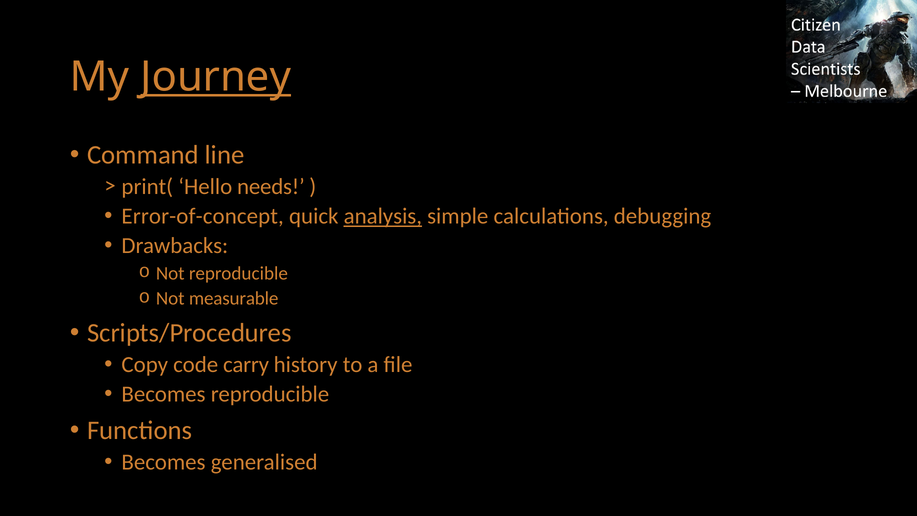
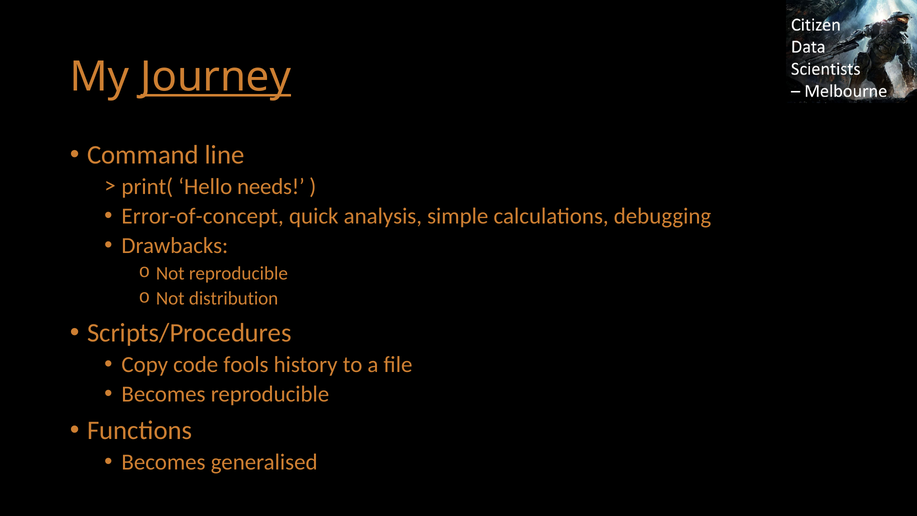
analysis underline: present -> none (383, 216)
measurable: measurable -> distribution (234, 299)
carry: carry -> fools (246, 364)
